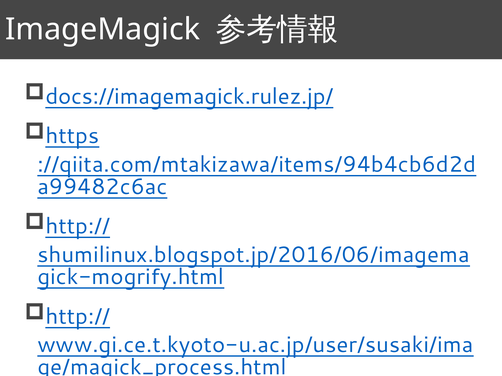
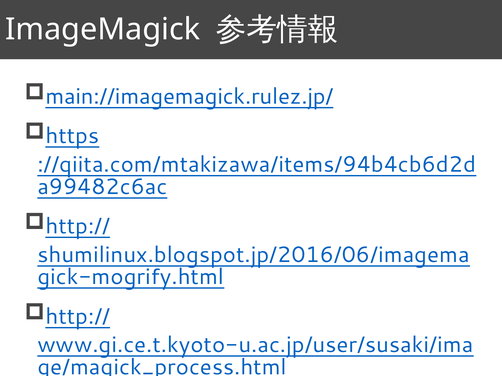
docs://imagemagick.rulez.jp/: docs://imagemagick.rulez.jp/ -> main://imagemagick.rulez.jp/ (189, 97)
